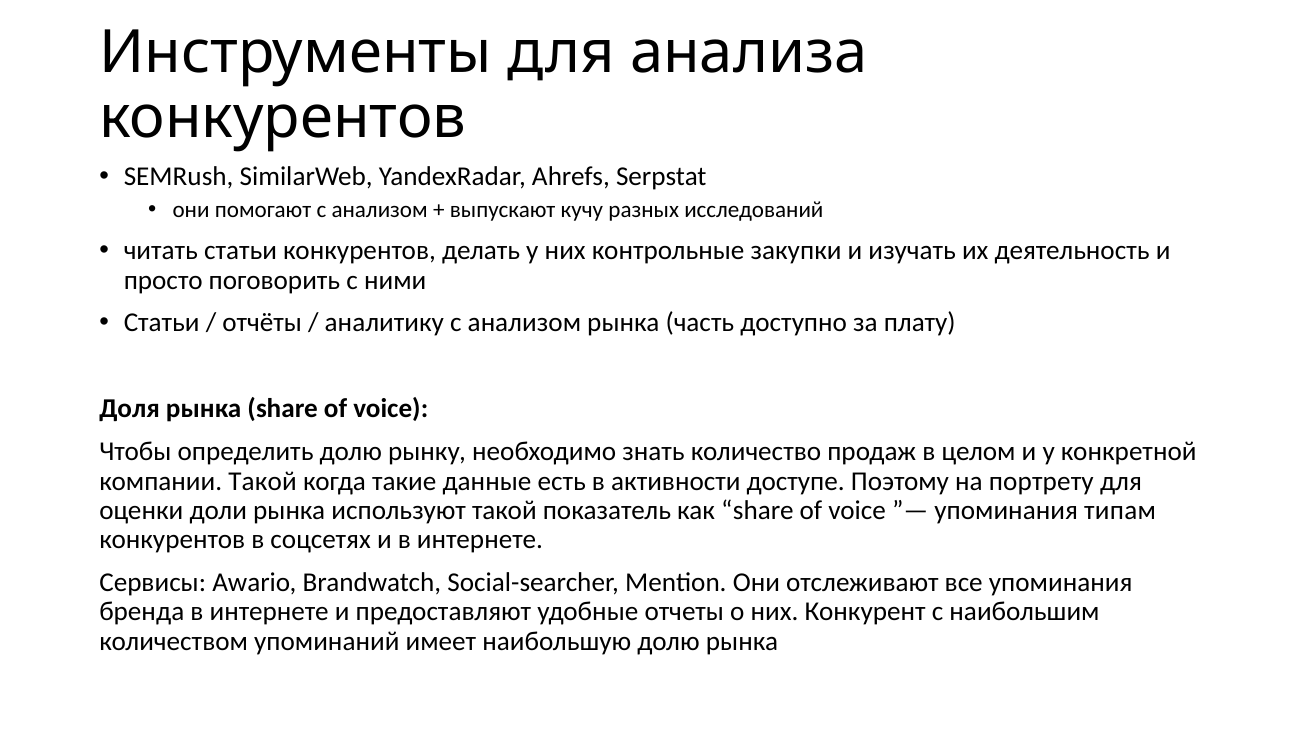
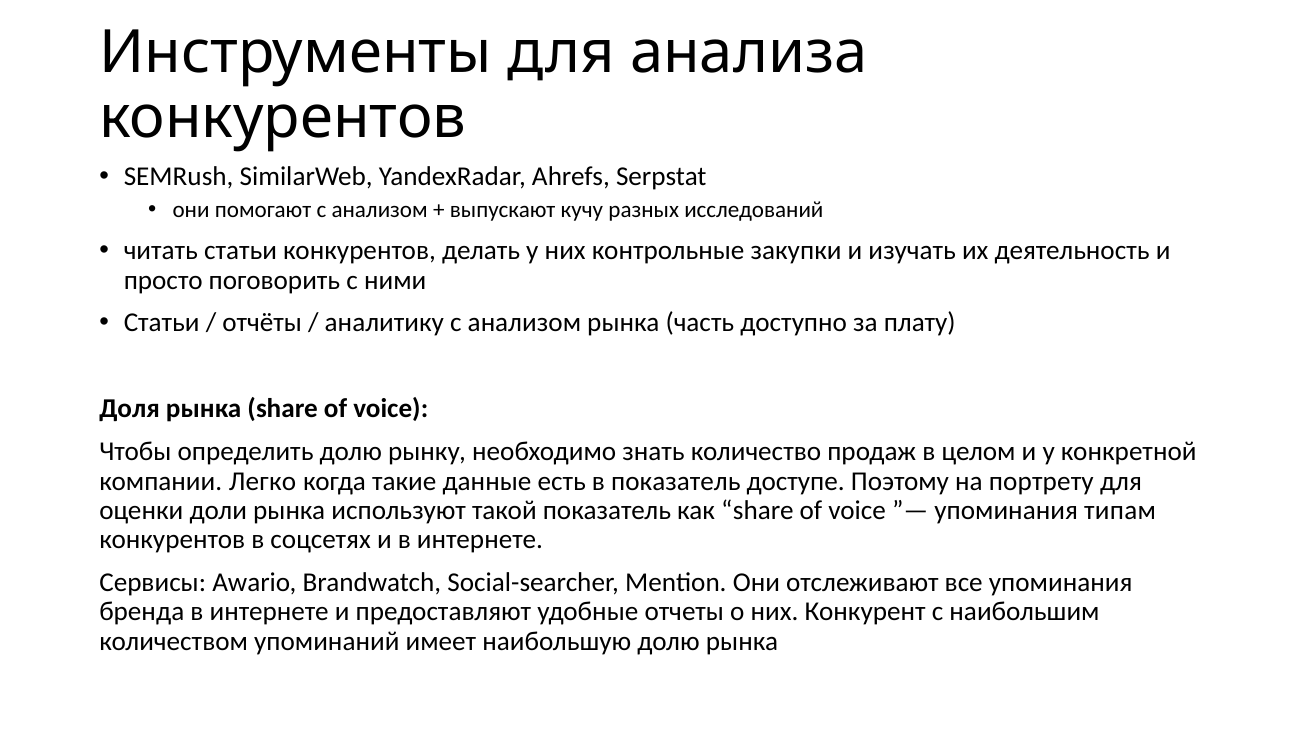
компании Такой: Такой -> Легко (262, 481)
в активности: активности -> показатель (676, 481)
